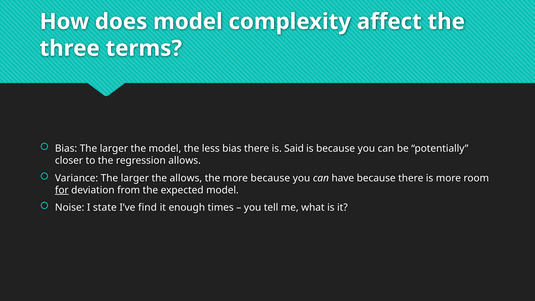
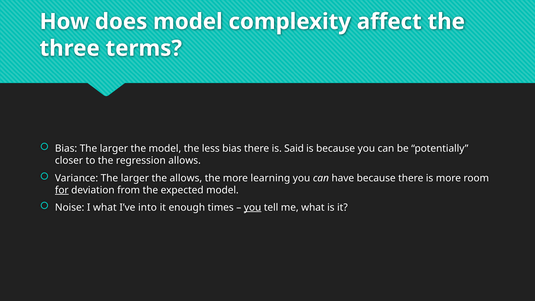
more because: because -> learning (270, 178)
I state: state -> what (105, 207)
find: find -> into (148, 207)
you underline: none -> present (253, 207)
